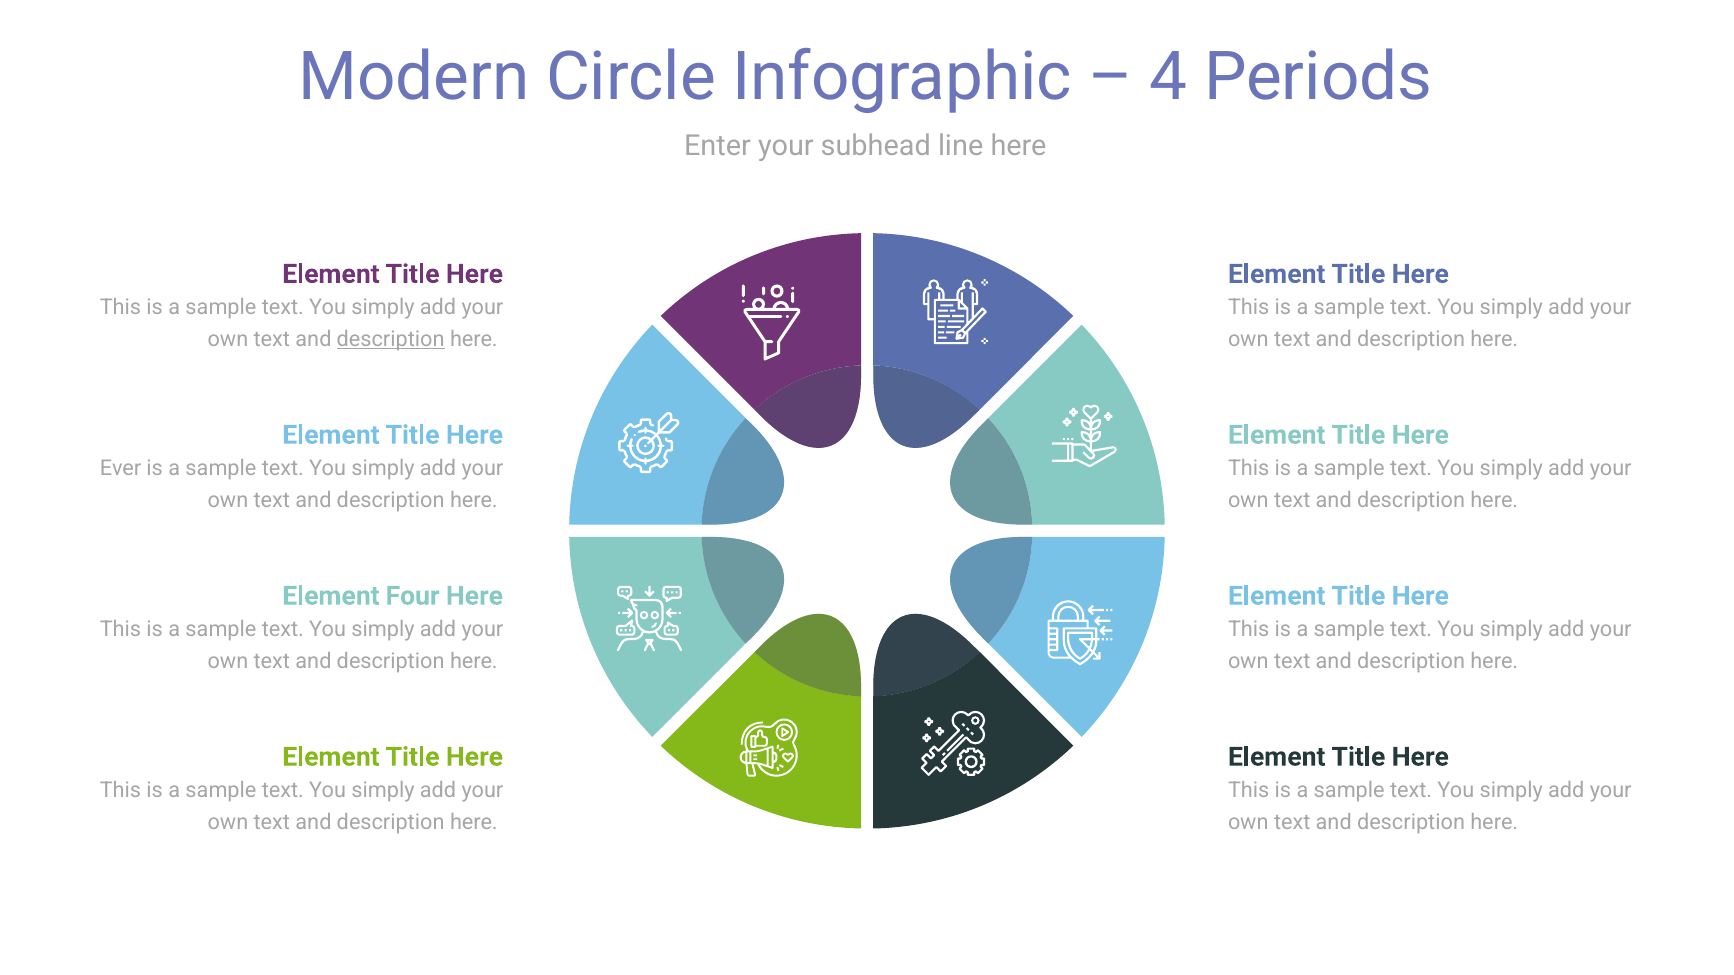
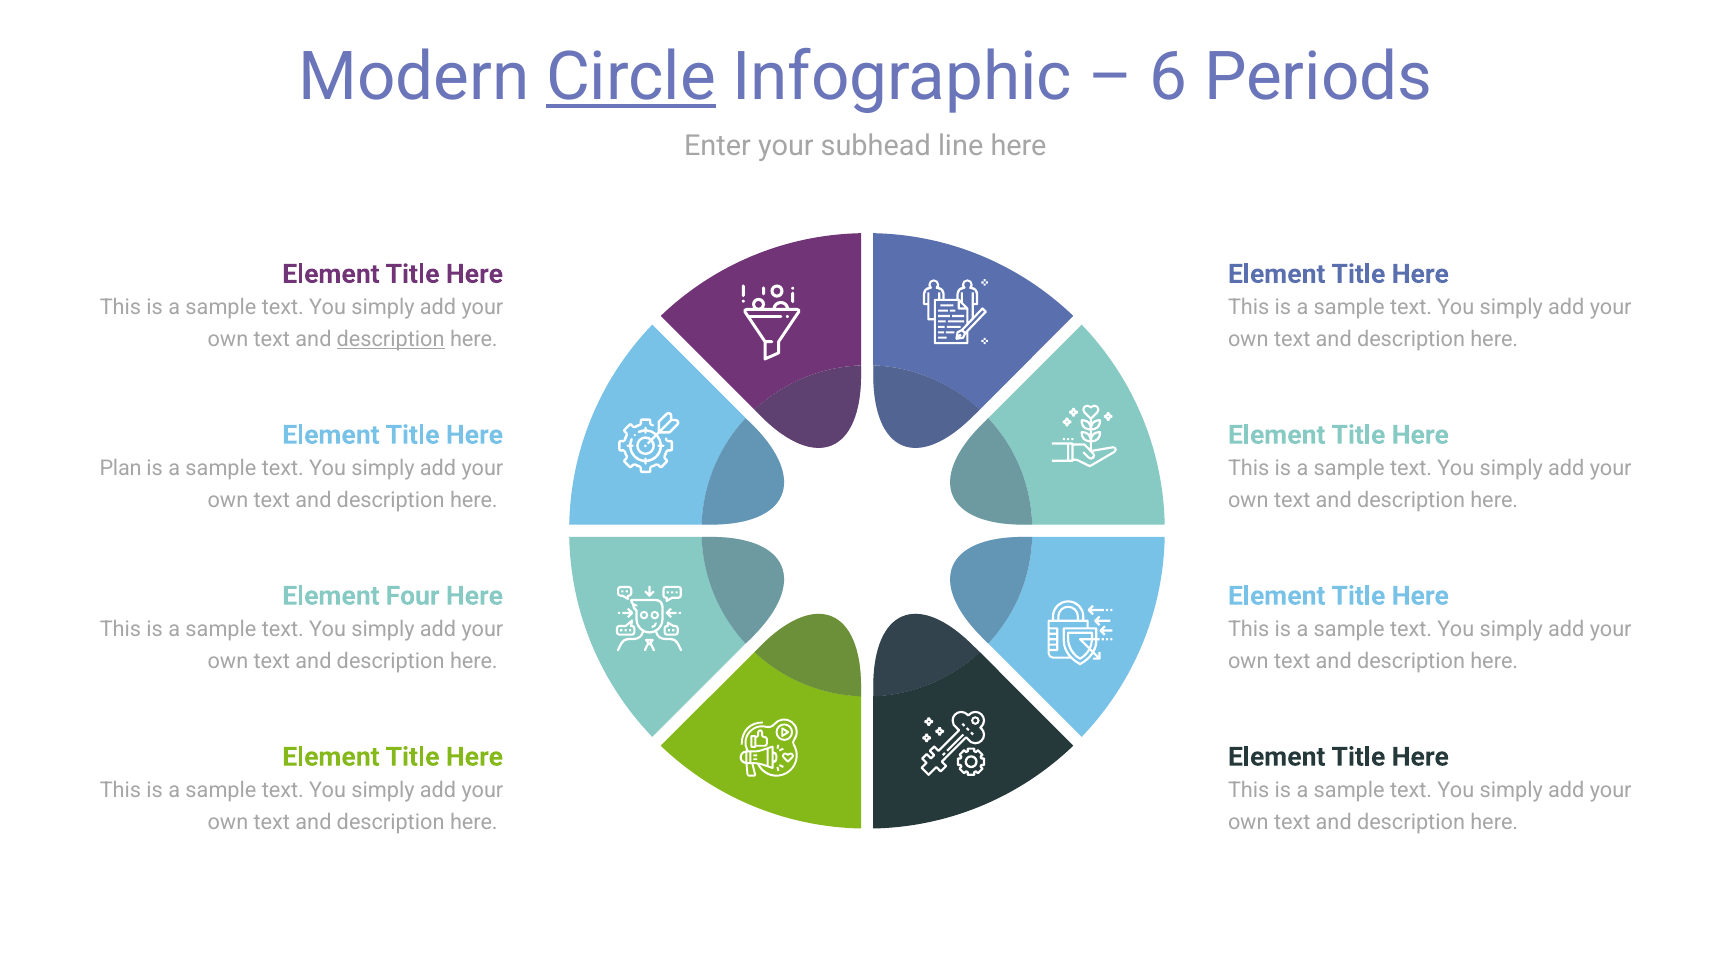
Circle underline: none -> present (631, 77)
4: 4 -> 6 (1168, 77)
Ever: Ever -> Plan (121, 469)
